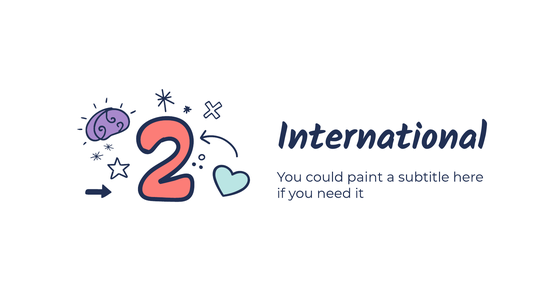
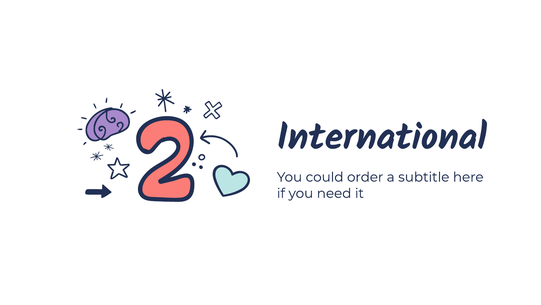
paint: paint -> order (365, 177)
